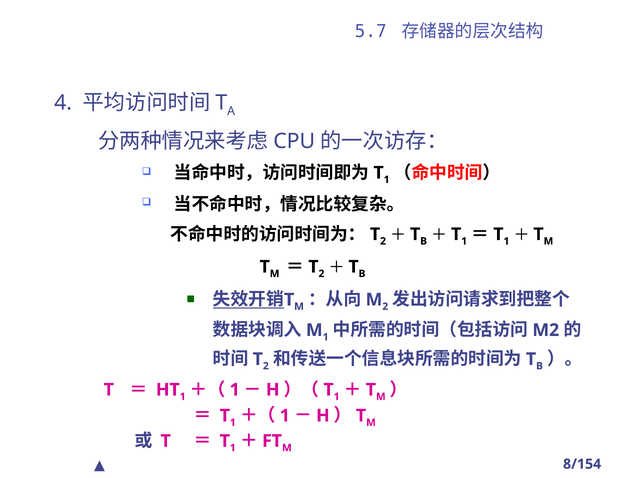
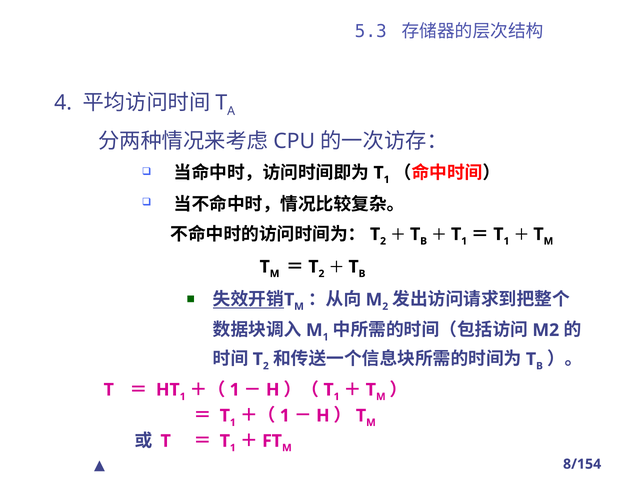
5.7: 5.7 -> 5.3 (371, 31)
